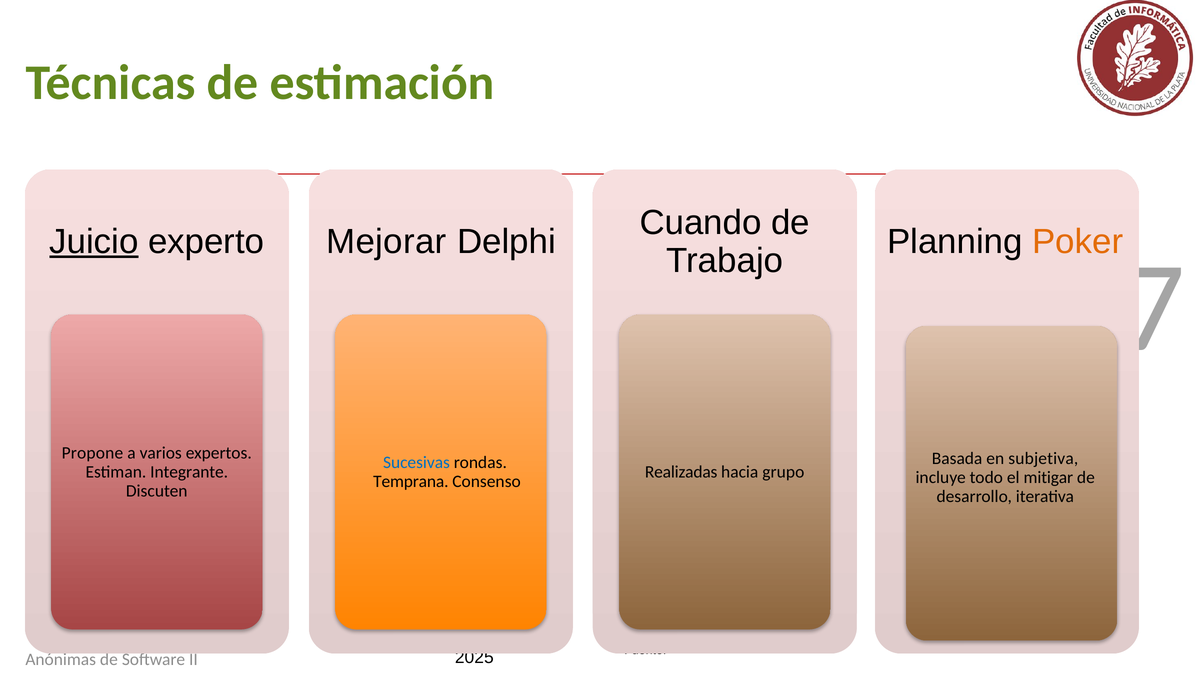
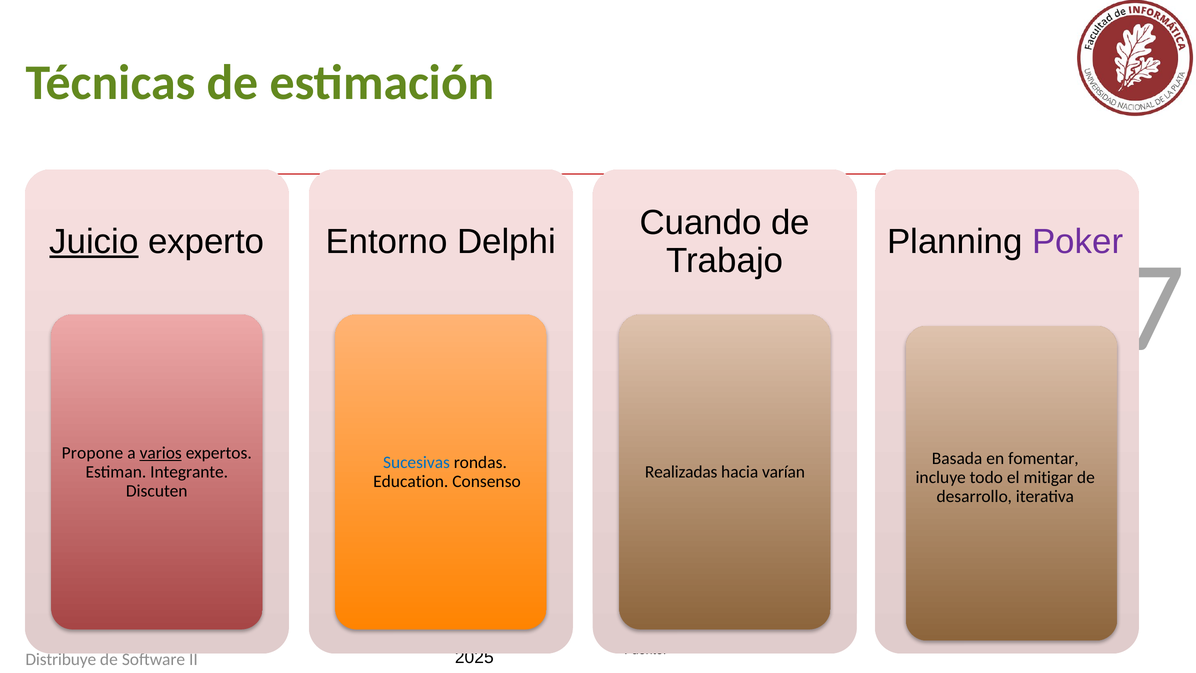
Mejorar: Mejorar -> Entorno (387, 242)
Poker colour: orange -> purple (1078, 242)
varios underline: none -> present (161, 453)
subjetiva: subjetiva -> fomentar (1043, 458)
grupo: grupo -> varían (783, 472)
Temprana: Temprana -> Education (411, 481)
Anónimas: Anónimas -> Distribuye (61, 659)
